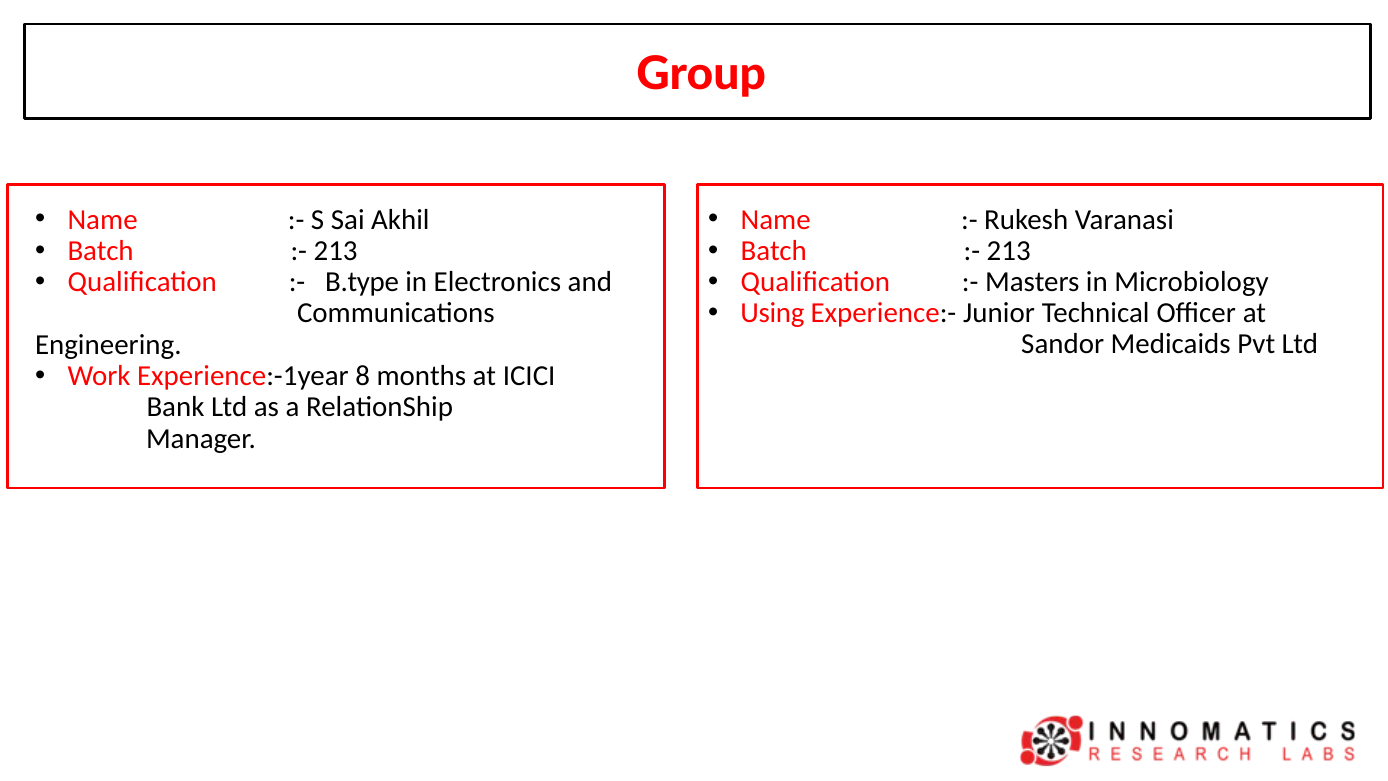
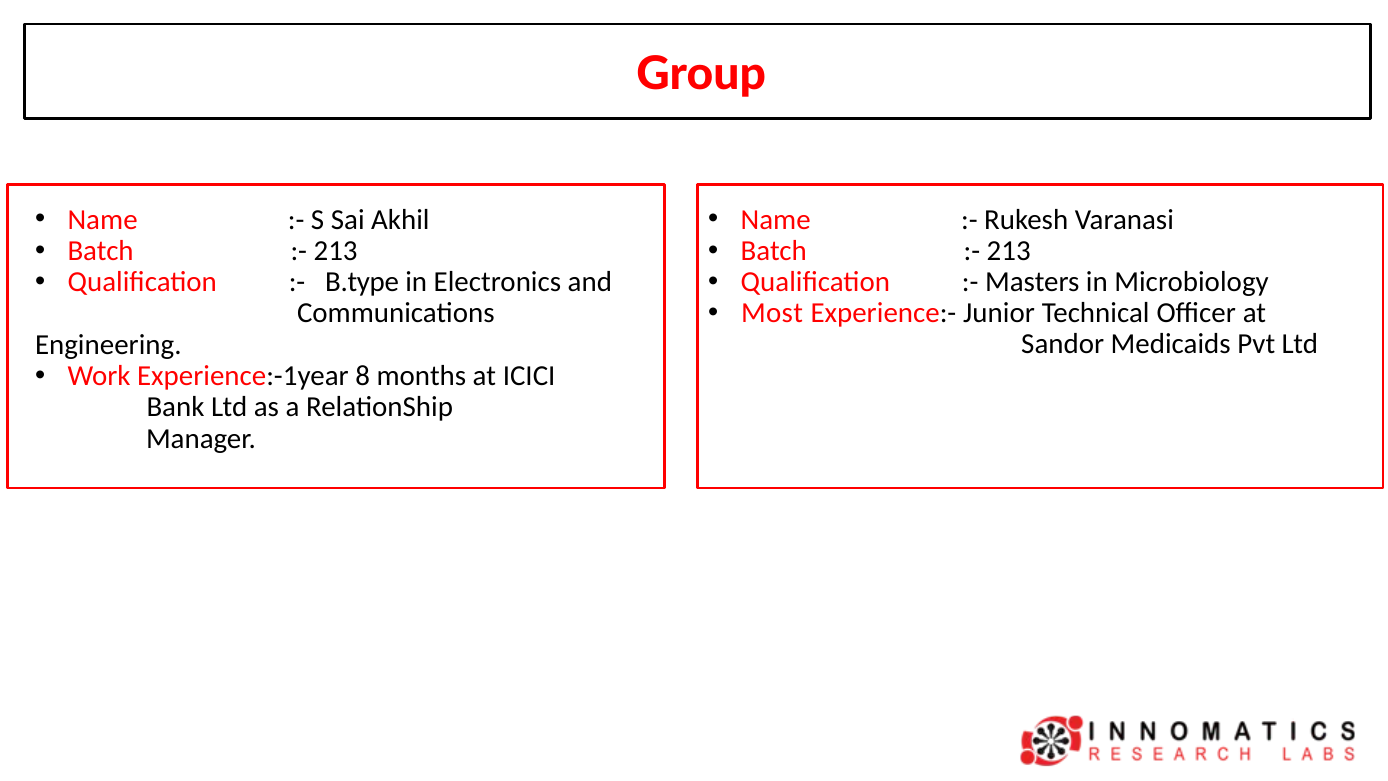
Using: Using -> Most (772, 313)
